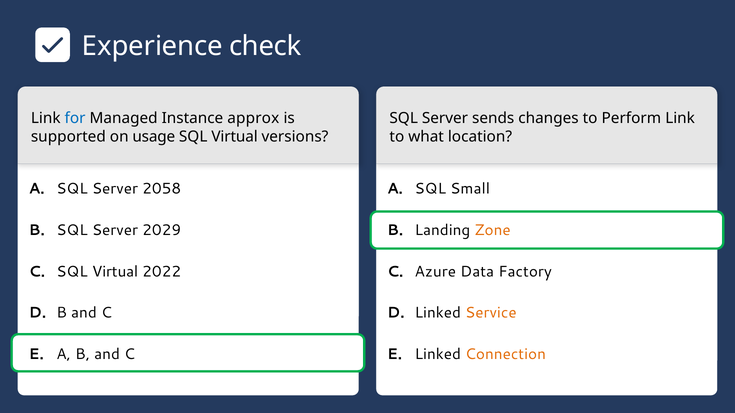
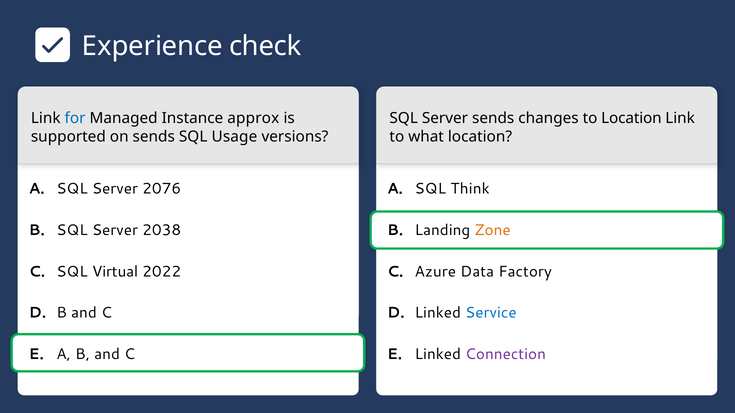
to Perform: Perform -> Location (631, 118)
on usage: usage -> sends (154, 137)
Virtual: Virtual -> Usage (234, 137)
2058: 2058 -> 2076 (162, 189)
Small: Small -> Think (470, 189)
2029: 2029 -> 2038 (162, 230)
Service colour: orange -> blue (491, 313)
Connection colour: orange -> purple (506, 354)
